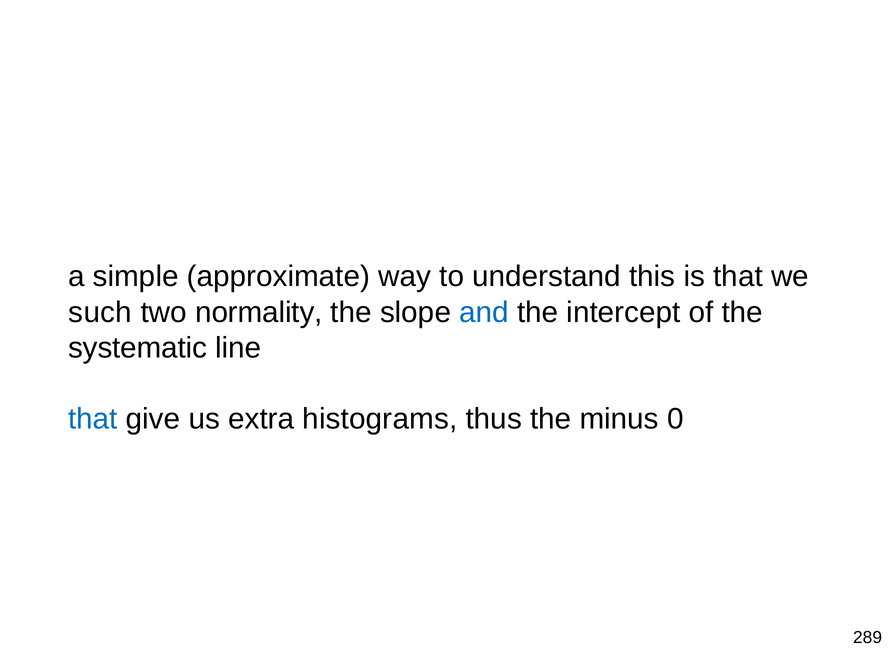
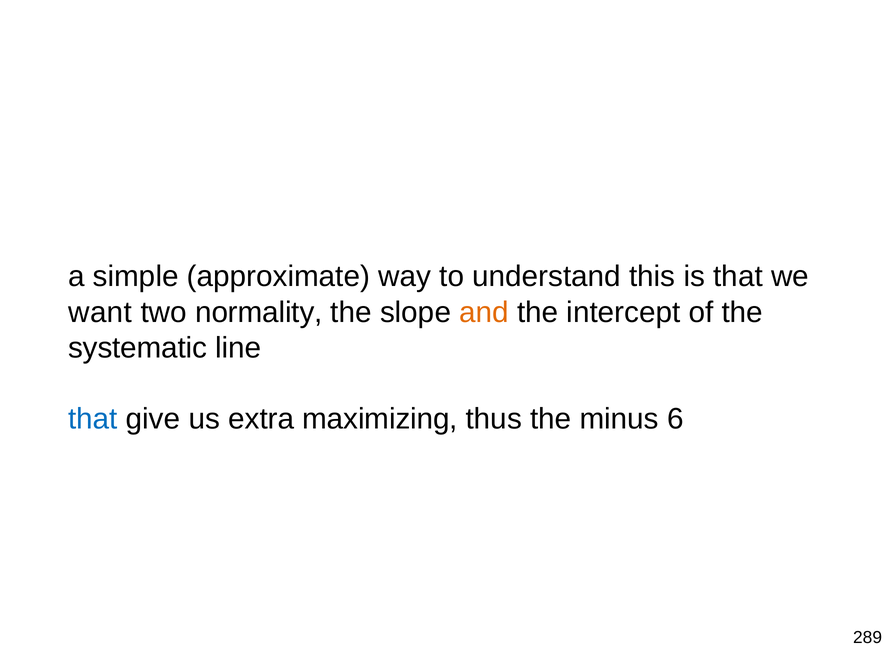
such: such -> want (100, 312)
and colour: blue -> orange (484, 312)
histograms: histograms -> maximizing (380, 419)
0: 0 -> 6 (675, 419)
